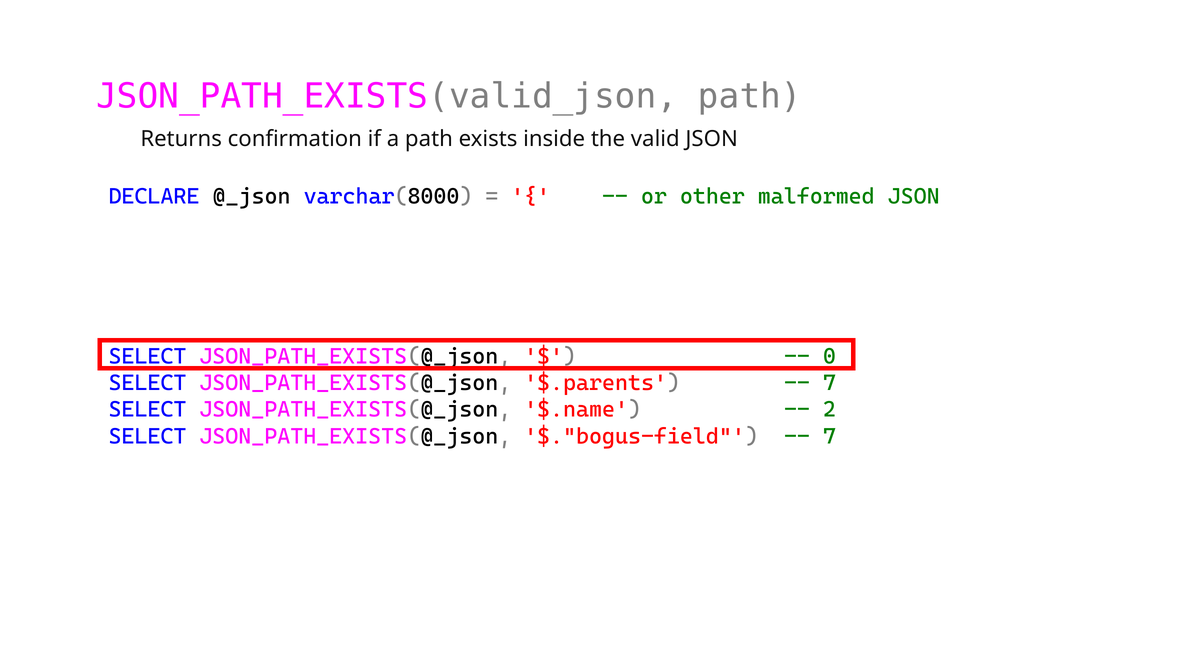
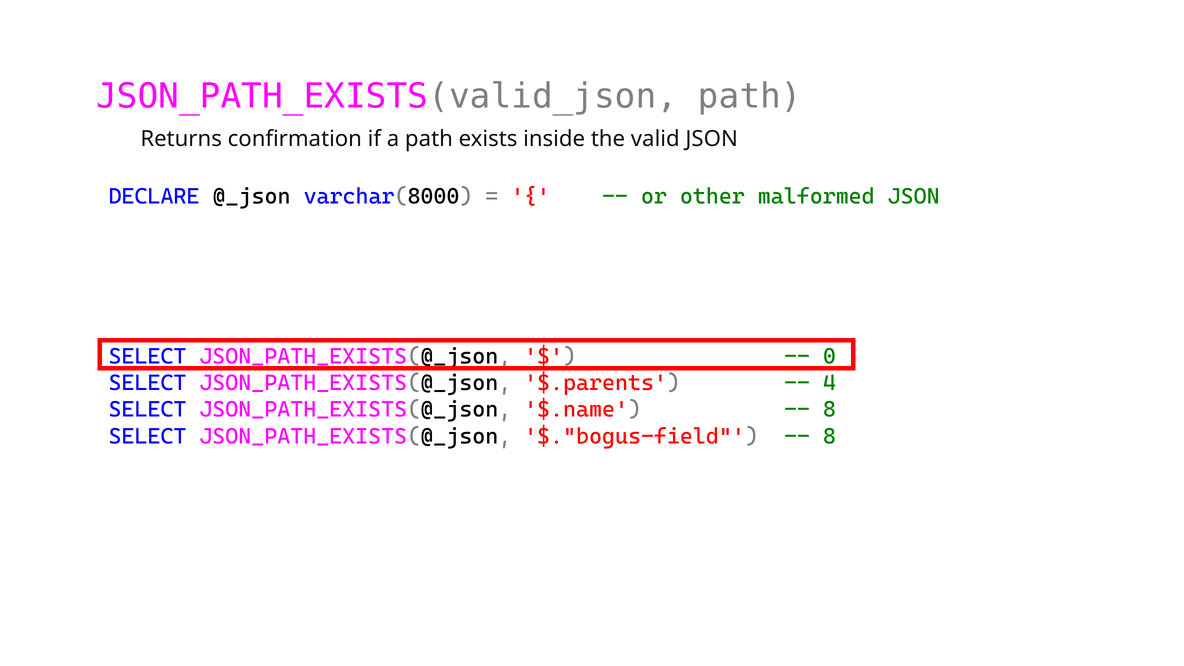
7: 7 -> 4 (829, 383)
2: 2 -> 8 (829, 410)
7: 7 -> 8 (829, 436)
